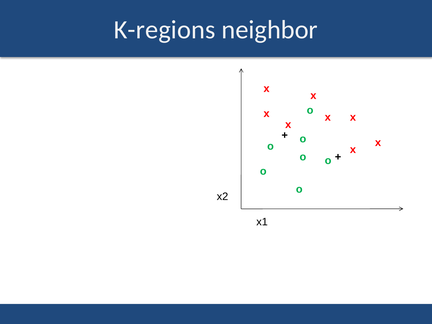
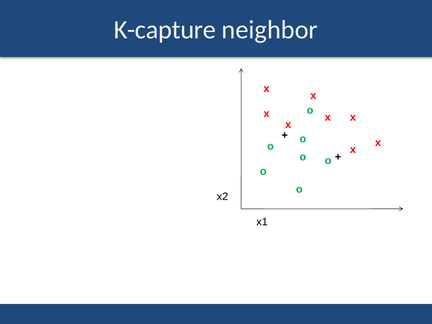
K-regions: K-regions -> K-capture (165, 30)
